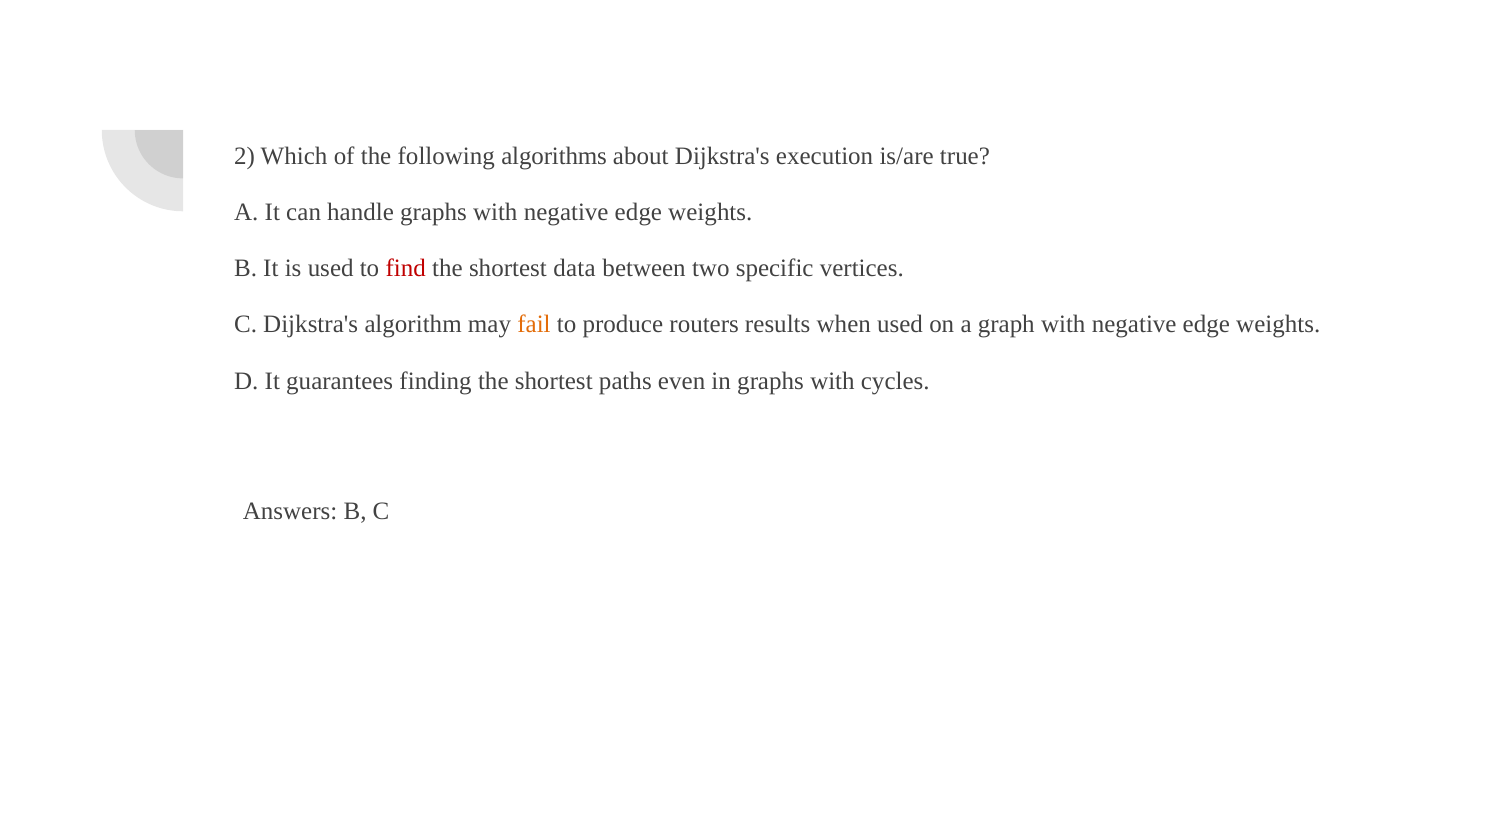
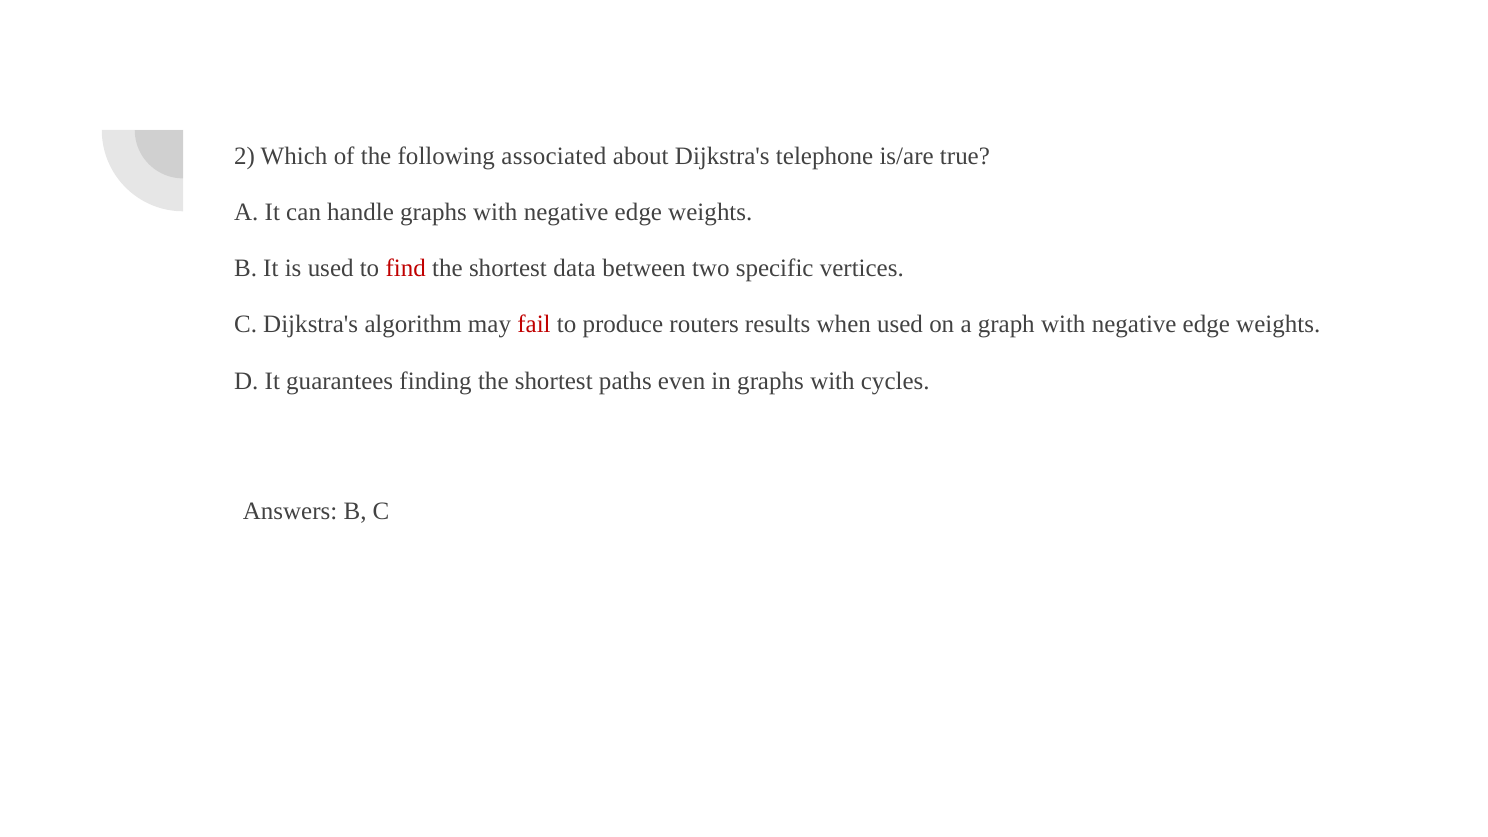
algorithms: algorithms -> associated (554, 156)
execution: execution -> telephone (825, 156)
fail colour: orange -> red (534, 325)
